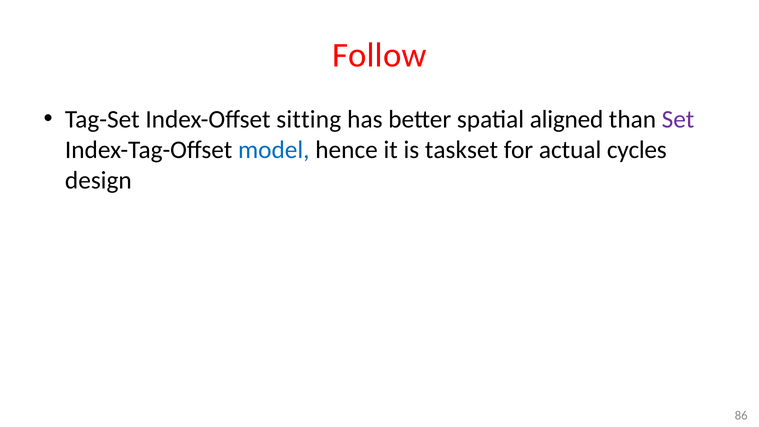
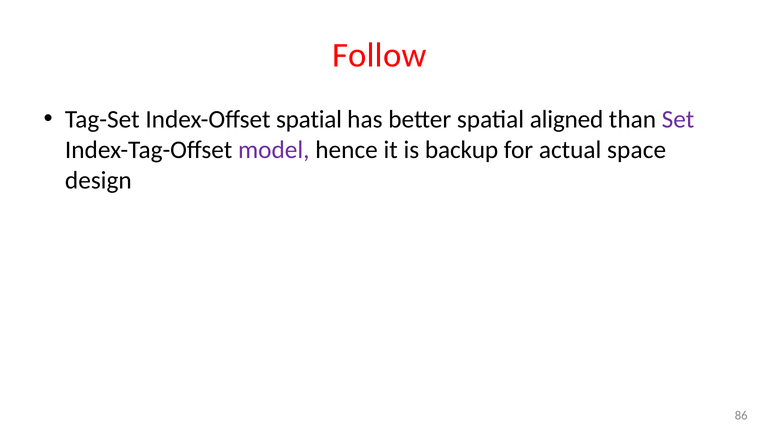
Index-Offset sitting: sitting -> spatial (309, 119)
model colour: blue -> purple (274, 150)
taskset: taskset -> backup (462, 150)
cycles: cycles -> space (637, 150)
